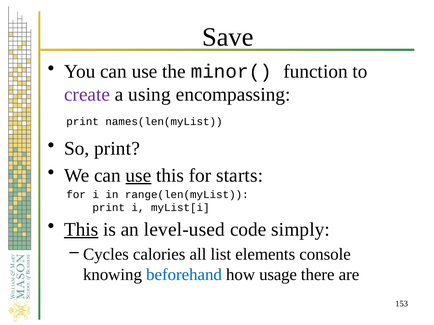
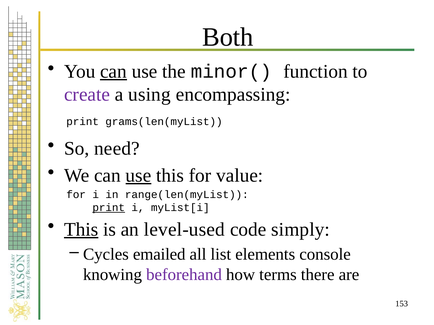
Save: Save -> Both (228, 37)
can underline: none -> present (113, 72)
names(len(myList: names(len(myList -> grams(len(myList (164, 122)
So print: print -> need (117, 149)
starts: starts -> value (240, 176)
print underline: none -> present (109, 208)
calories: calories -> emailed (159, 255)
beforehand colour: blue -> purple (184, 275)
usage: usage -> terms (278, 275)
